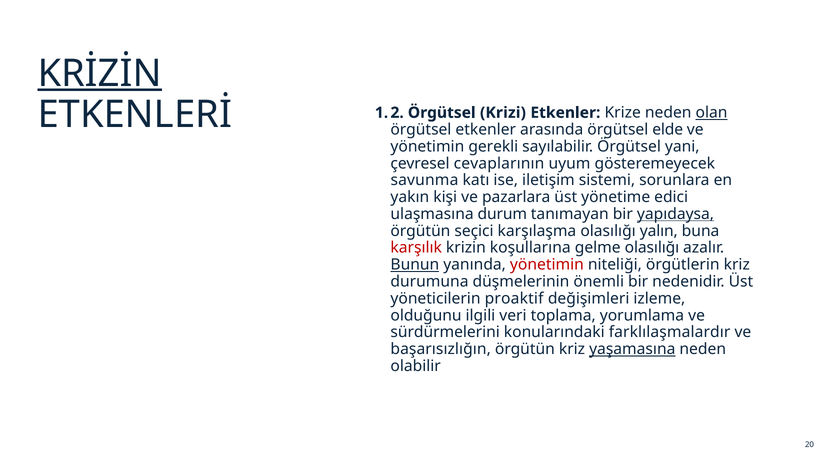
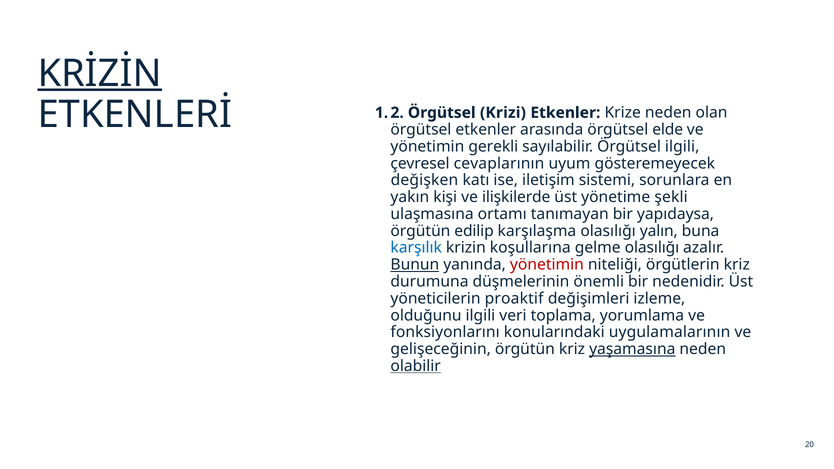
olan underline: present -> none (712, 113)
Örgütsel yani: yani -> ilgili (682, 147)
savunma: savunma -> değişken (424, 180)
pazarlara: pazarlara -> ilişkilerde (516, 197)
edici: edici -> şekli (671, 197)
durum: durum -> ortamı (502, 214)
yapıdaysa underline: present -> none (675, 214)
seçici: seçici -> edilip (474, 231)
karşılık colour: red -> blue (416, 248)
sürdürmelerini: sürdürmelerini -> fonksiyonlarını (445, 332)
farklılaşmalardır: farklılaşmalardır -> uygulamalarının (670, 332)
başarısızlığın: başarısızlığın -> gelişeceğinin (441, 349)
olabilir underline: none -> present (416, 366)
